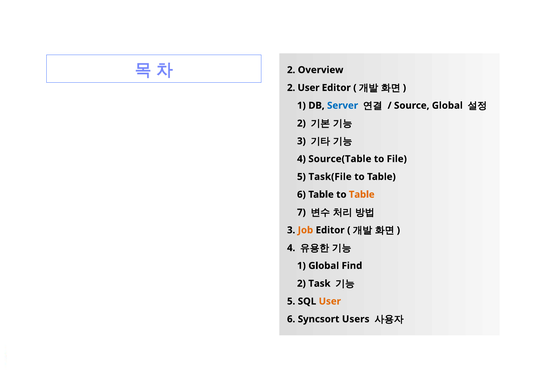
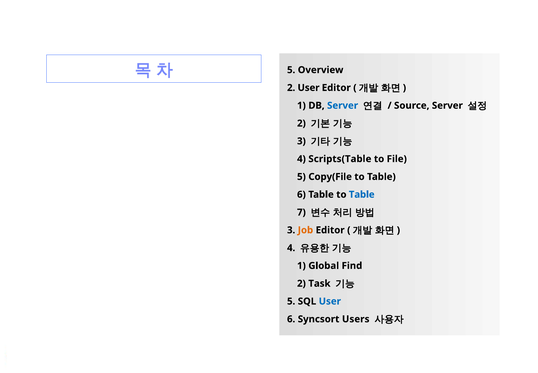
2: 2 -> 5 (291, 70)
Source Global: Global -> Server (447, 105)
Source(Table: Source(Table -> Scripts(Table (340, 159)
Task(File: Task(File -> Copy(File (330, 176)
Table colour: orange -> blue (362, 194)
User colour: orange -> blue (330, 301)
